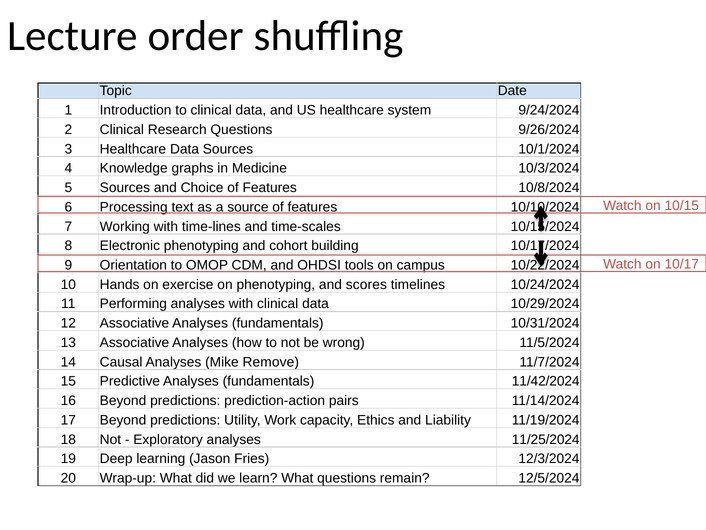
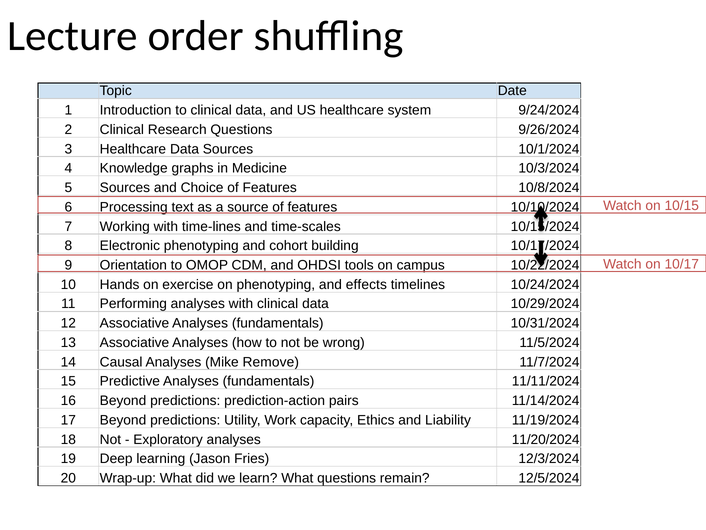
scores: scores -> effects (366, 284)
11/42/2024: 11/42/2024 -> 11/11/2024 (546, 381)
11/25/2024: 11/25/2024 -> 11/20/2024 (546, 439)
